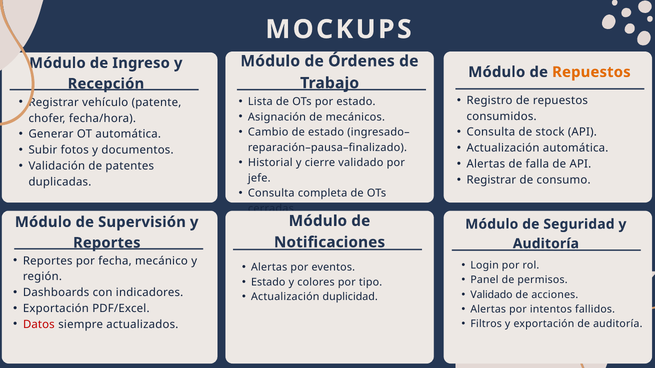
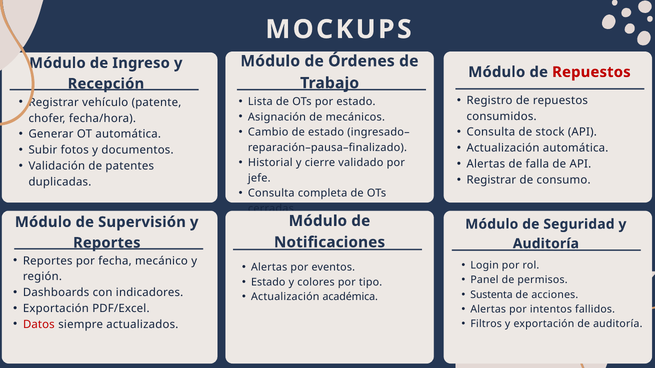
Repuestos colour: orange -> red (591, 72)
Validado: Validado -> Sustenta (492, 295)
duplicidad: duplicidad -> académica (350, 297)
